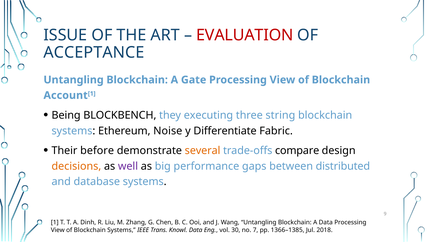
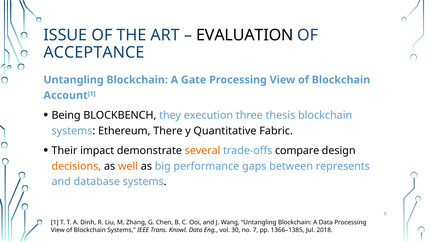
EVALUATION colour: red -> black (245, 35)
executing: executing -> execution (208, 115)
string: string -> thesis (280, 115)
Noise: Noise -> There (168, 131)
Differentiate: Differentiate -> Quantitative (225, 131)
before: before -> impact (97, 151)
well colour: purple -> orange (128, 166)
distributed: distributed -> represents (343, 166)
